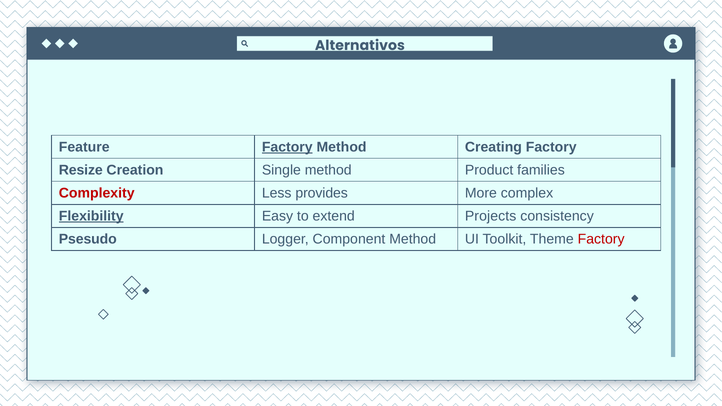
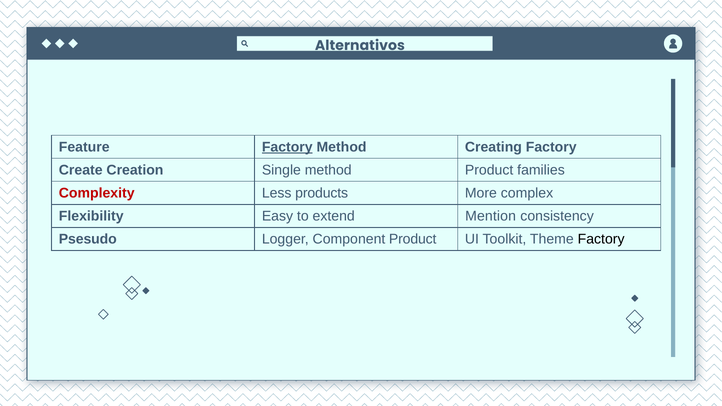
Resize: Resize -> Create (81, 170)
provides: provides -> products (322, 193)
Flexibility underline: present -> none (91, 216)
Projects: Projects -> Mention (491, 216)
Component Method: Method -> Product (413, 239)
Factory colour: red -> black (601, 239)
